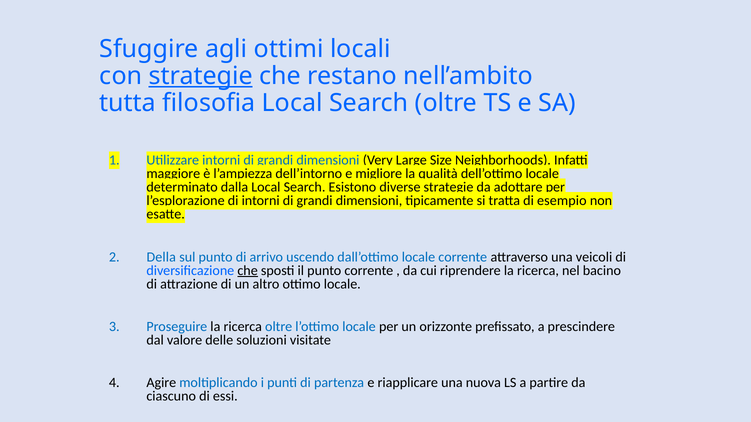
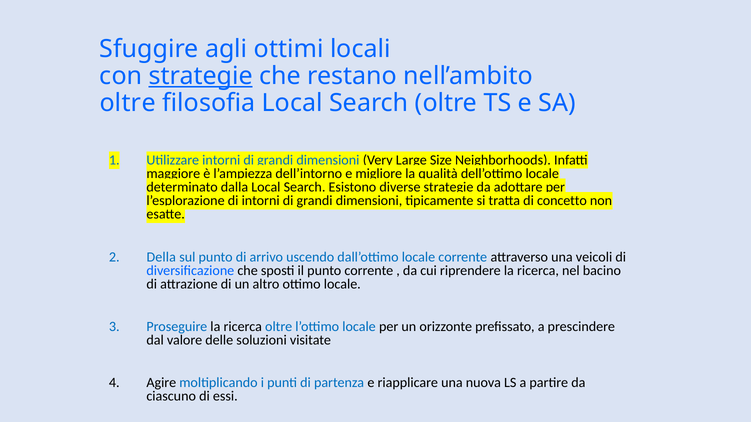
tutta: tutta -> oltre (128, 103)
esempio: esempio -> concetto (562, 201)
che underline: present -> none (248, 271)
